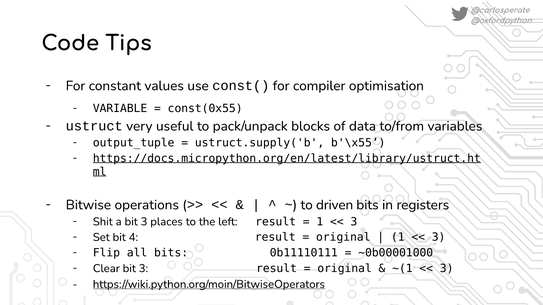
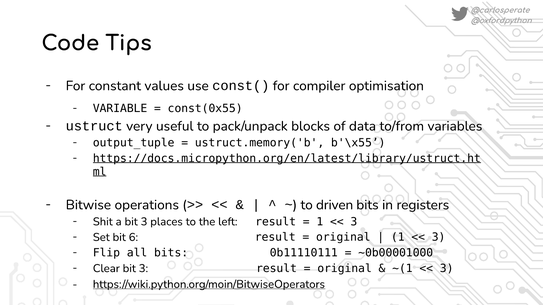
ustruct.supply('b: ustruct.supply('b -> ustruct.memory('b (260, 143)
4: 4 -> 6 (133, 238)
